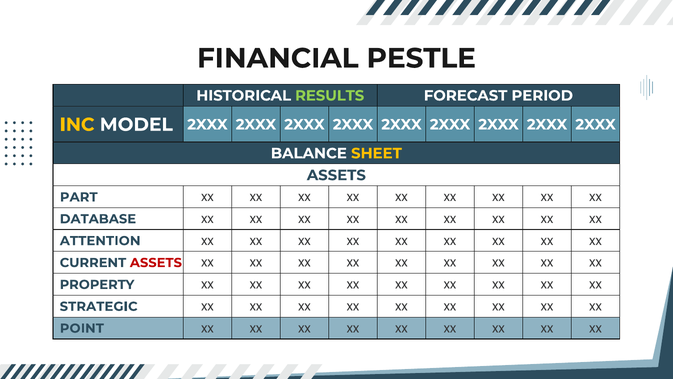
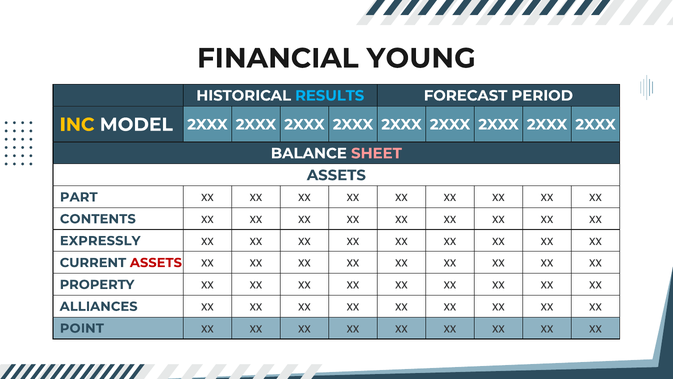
PESTLE: PESTLE -> YOUNG (421, 58)
RESULTS colour: light green -> light blue (330, 96)
SHEET colour: yellow -> pink (376, 153)
DATABASE: DATABASE -> CONTENTS (98, 219)
ATTENTION: ATTENTION -> EXPRESSLY (100, 241)
STRATEGIC: STRATEGIC -> ALLIANCES (99, 306)
